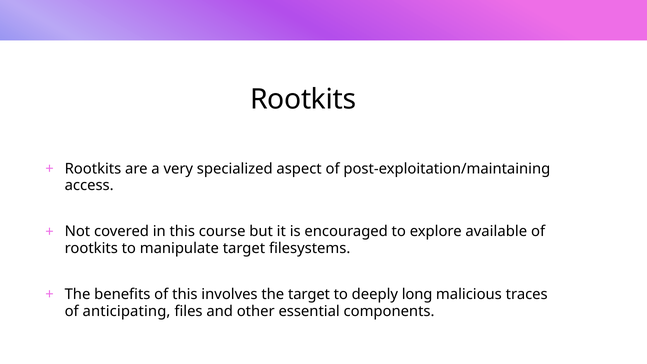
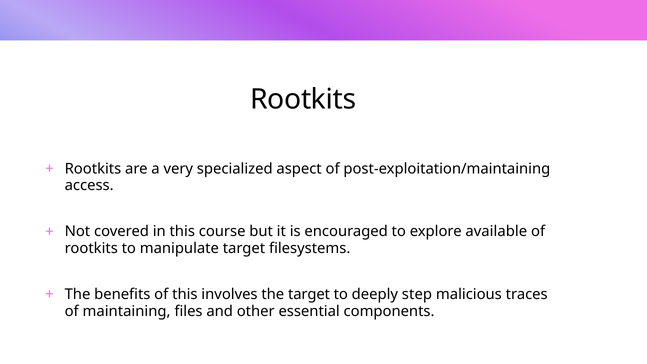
long: long -> step (417, 294)
anticipating: anticipating -> maintaining (127, 311)
